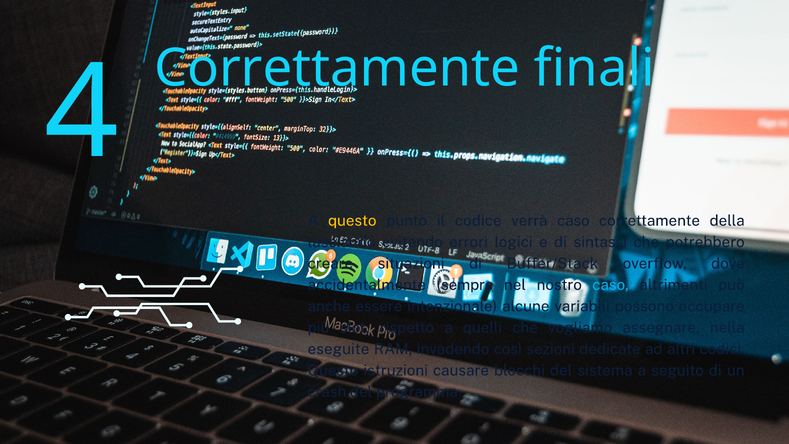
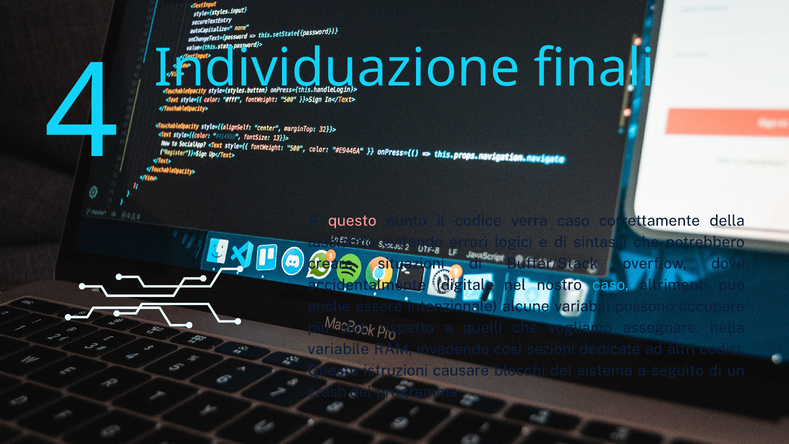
4 Correttamente: Correttamente -> Individuazione (337, 68)
questo colour: yellow -> pink (352, 221)
sempre: sempre -> digitale (465, 285)
eseguite: eseguite -> variabile (338, 349)
